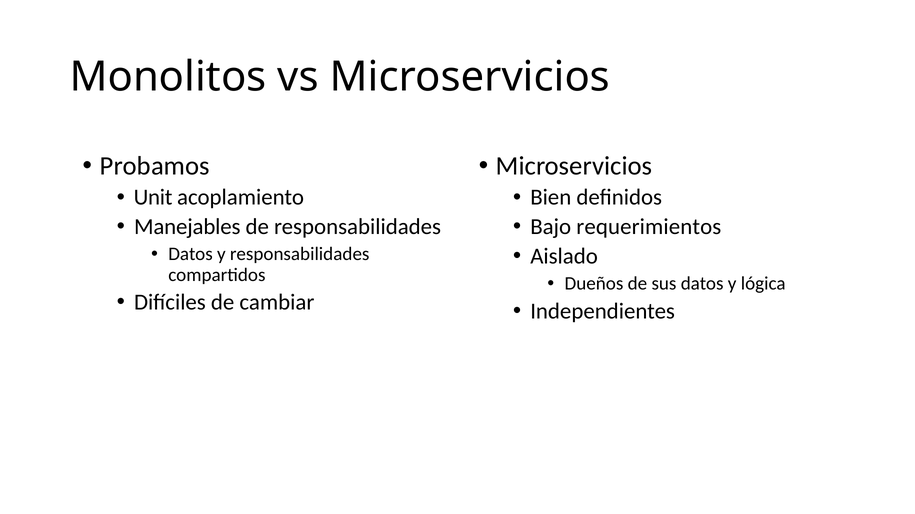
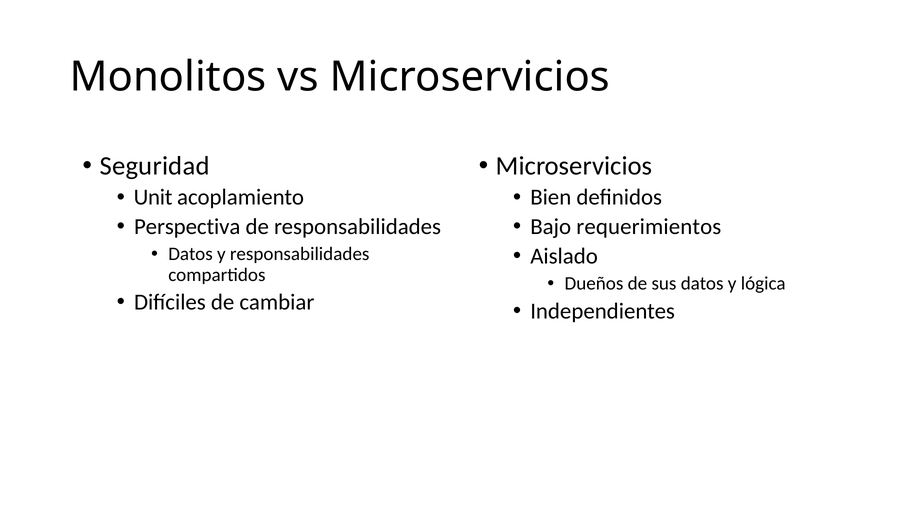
Probamos: Probamos -> Seguridad (155, 166)
Manejables: Manejables -> Perspectiva (187, 227)
